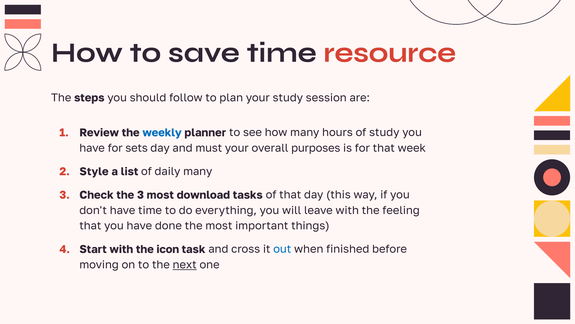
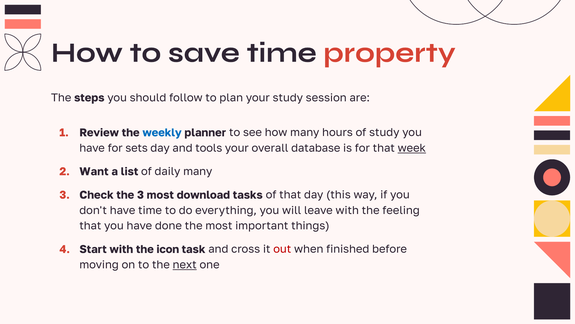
resource: resource -> property (390, 52)
must: must -> tools (209, 148)
purposes: purposes -> database (316, 148)
week underline: none -> present (412, 148)
Style: Style -> Want (94, 171)
out colour: blue -> red (282, 249)
